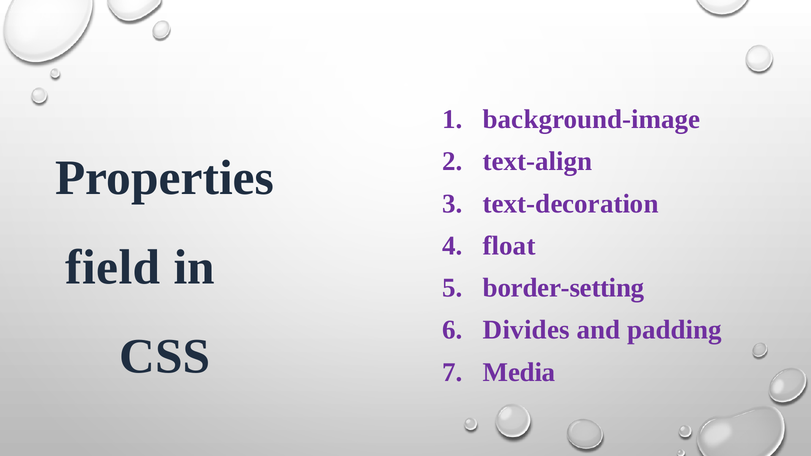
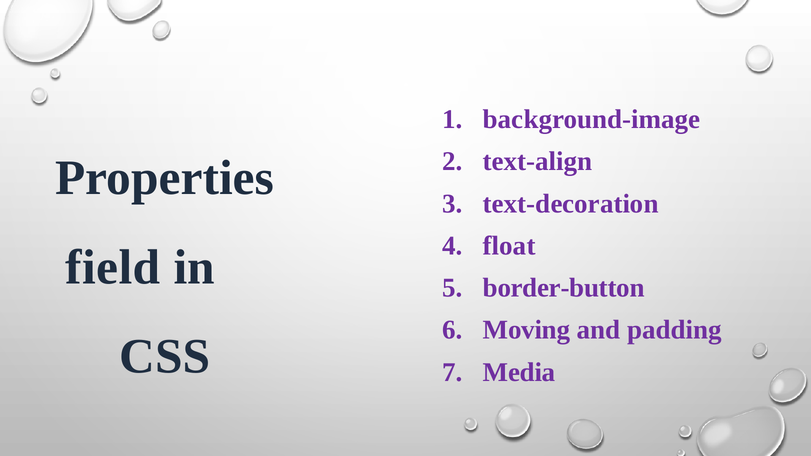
border-setting: border-setting -> border-button (564, 288)
Divides: Divides -> Moving (527, 330)
